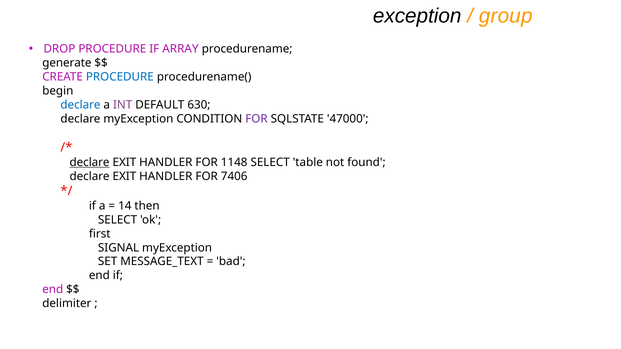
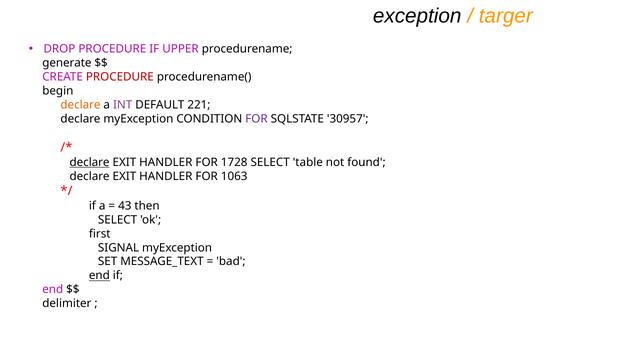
group: group -> targer (506, 16)
ARRAY: ARRAY -> UPPER (180, 49)
PROCEDURE colour: blue -> red (120, 77)
declare colour: blue -> orange (80, 105)
630: 630 -> 221 (199, 105)
47000: 47000 -> 30957 (348, 119)
1148: 1148 -> 1728 (234, 163)
7406: 7406 -> 1063 (234, 176)
14: 14 -> 43 (125, 206)
end underline: none -> present (99, 276)
